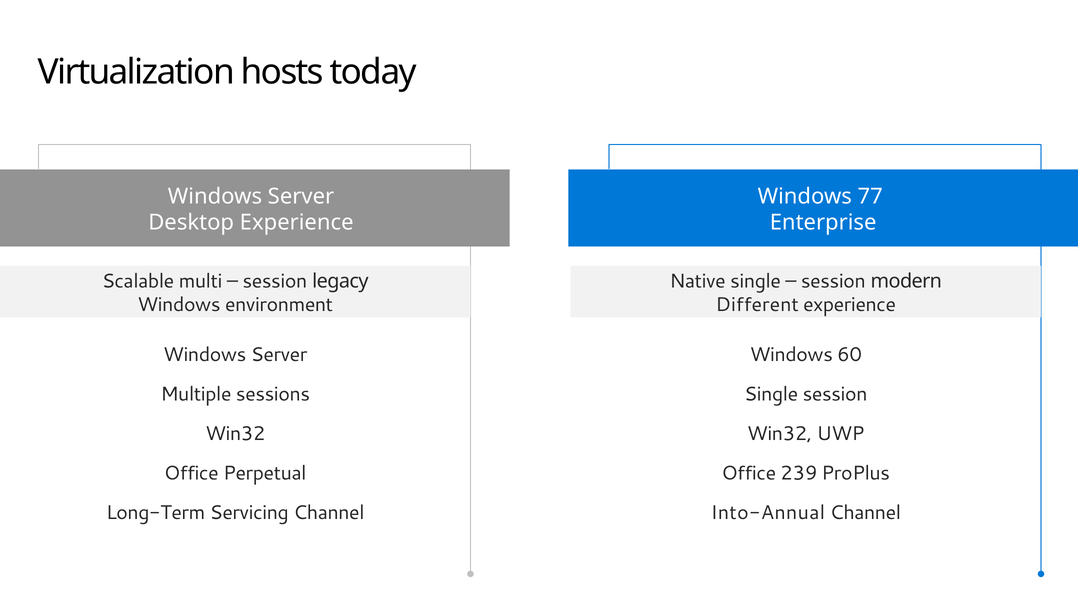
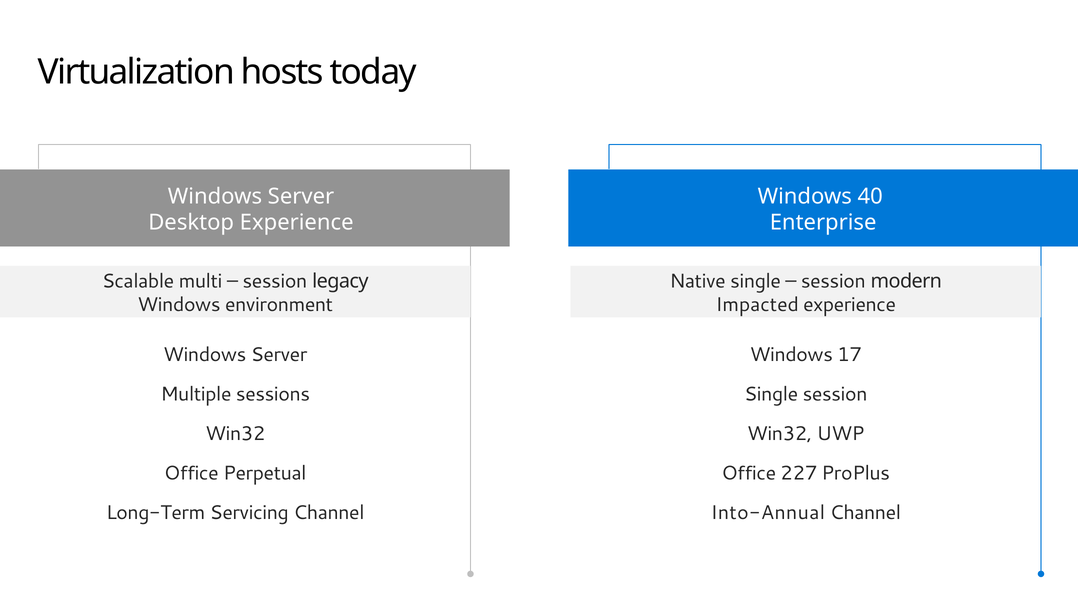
77: 77 -> 40 (870, 196)
Different: Different -> Impacted (757, 305)
60: 60 -> 17 (850, 355)
239: 239 -> 227 (799, 473)
